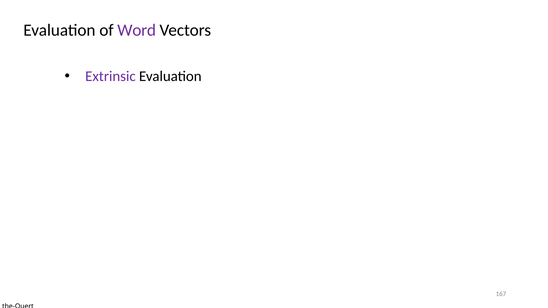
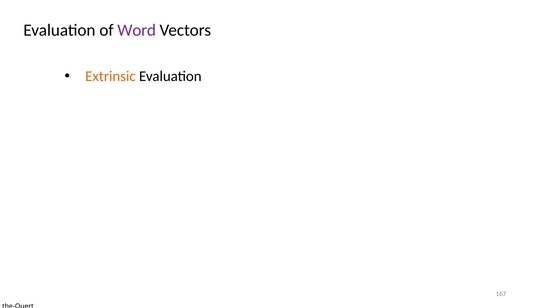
Extrinsic colour: purple -> orange (110, 76)
